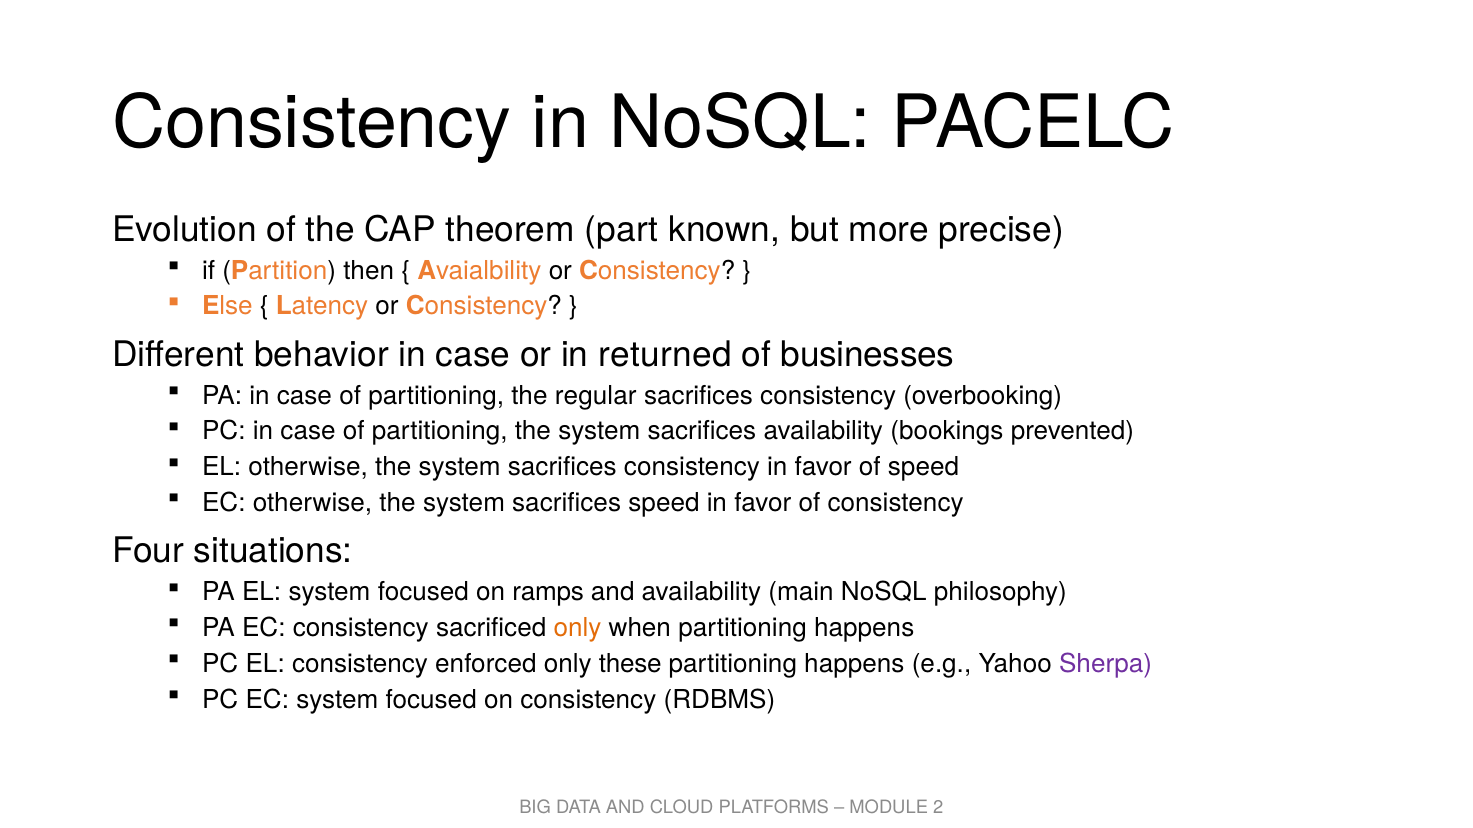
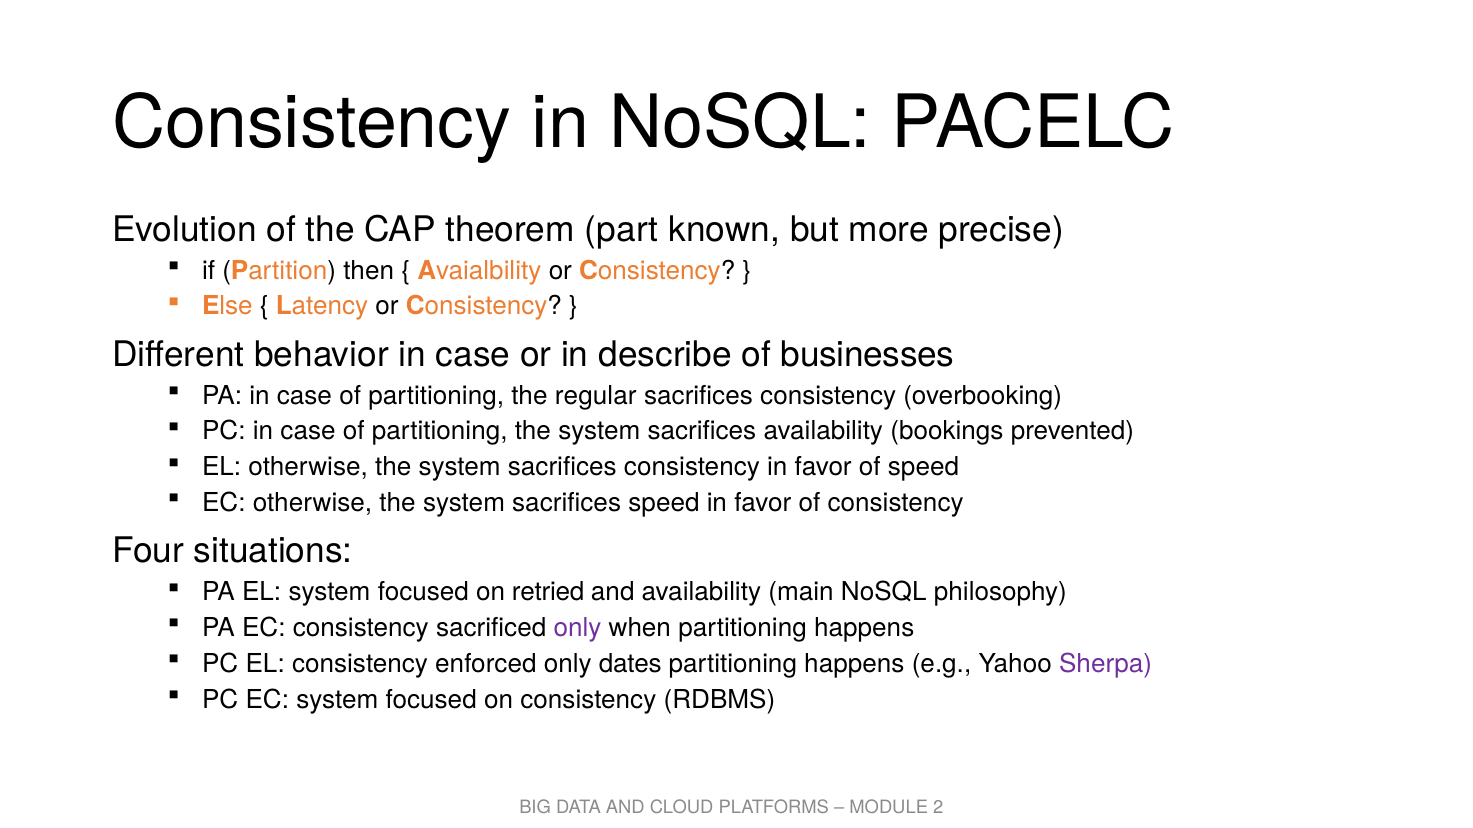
returned: returned -> describe (665, 355)
ramps: ramps -> retried (548, 593)
only colour: orange -> purple (578, 628)
these: these -> dates (630, 664)
